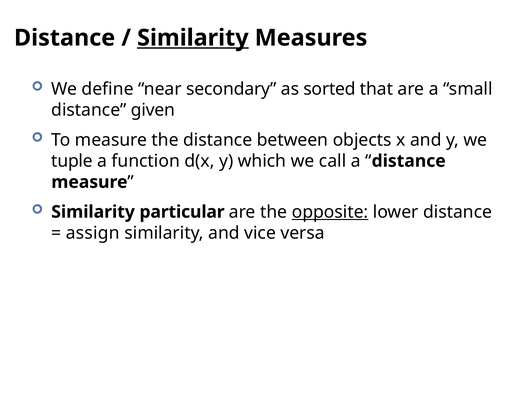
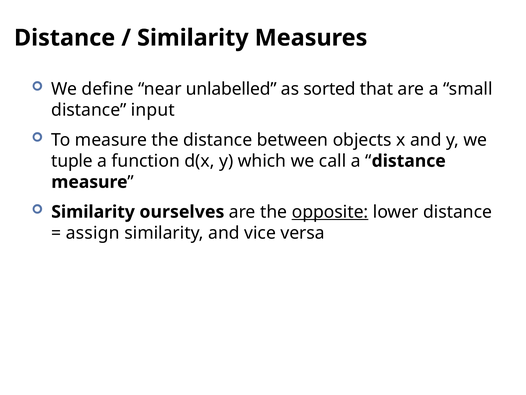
Similarity underline: present -> none (193, 38)
secondary: secondary -> unlabelled (231, 89)
given: given -> input (153, 110)
particular: particular -> ourselves (182, 212)
